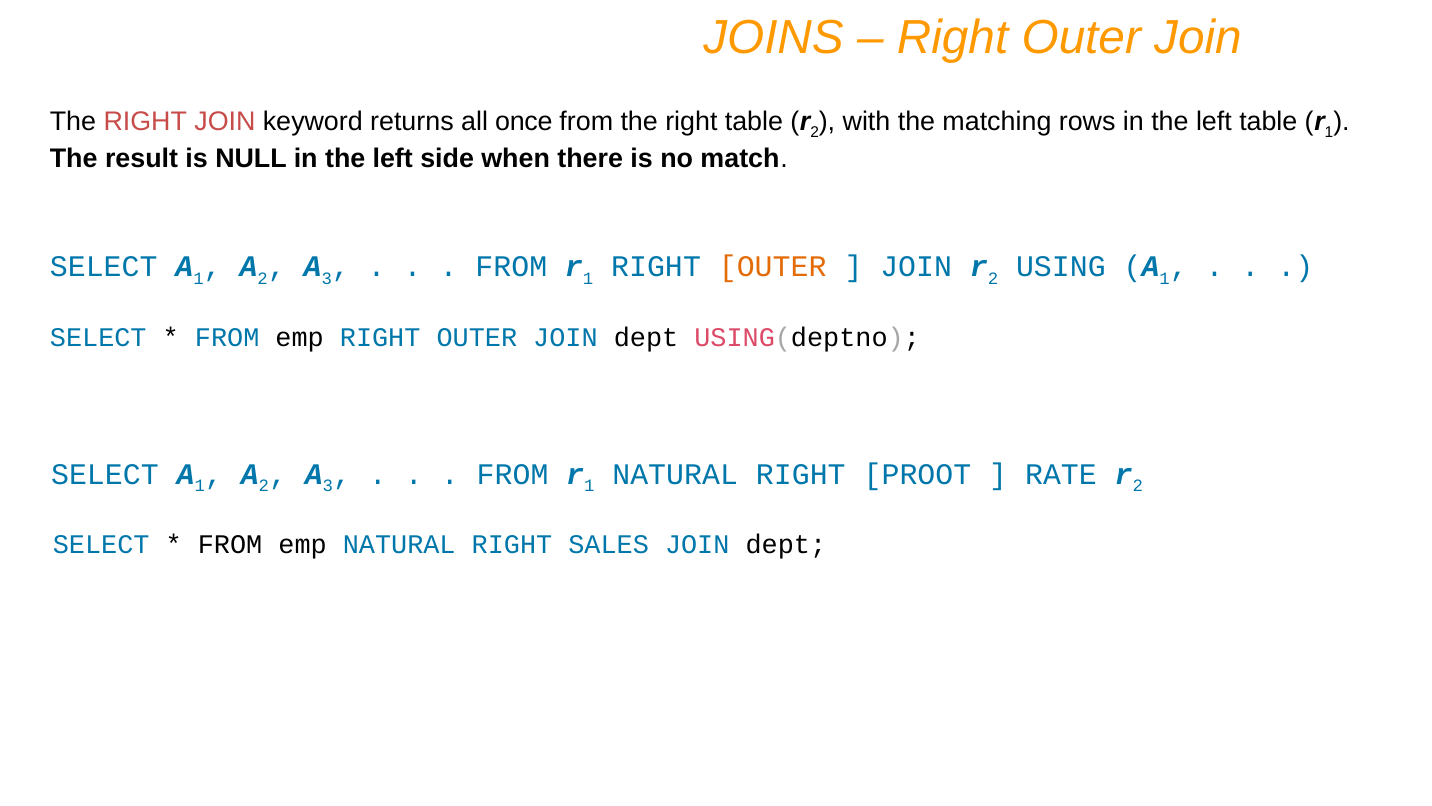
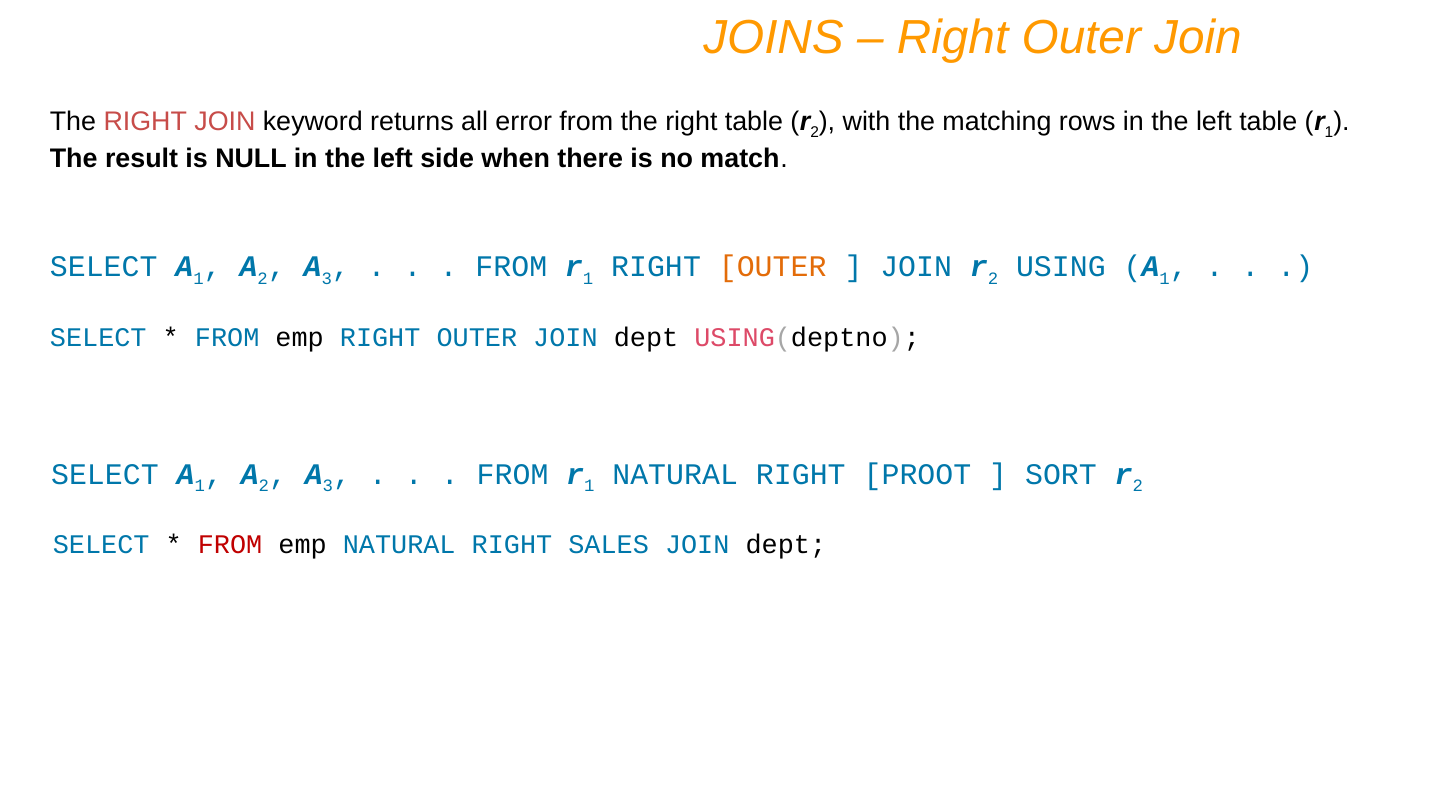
once: once -> error (524, 122)
RATE: RATE -> SORT (1061, 474)
FROM colour: black -> red (230, 544)
